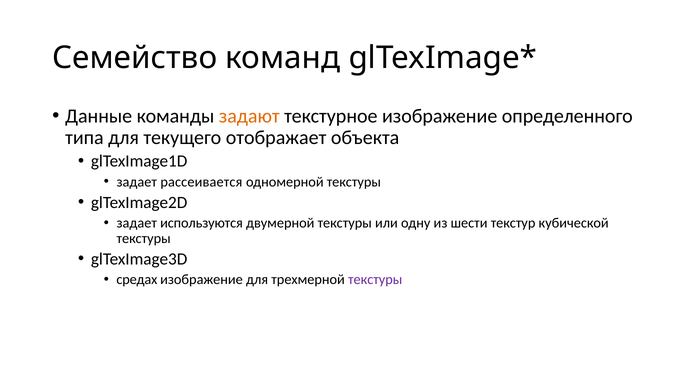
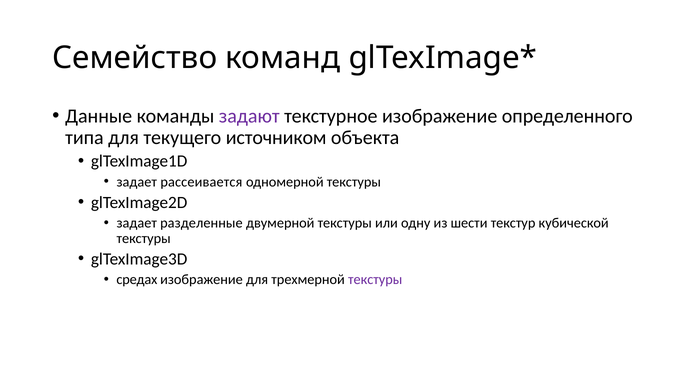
задают colour: orange -> purple (249, 116)
отображает: отображает -> источником (276, 138)
используются: используются -> разделенные (201, 223)
